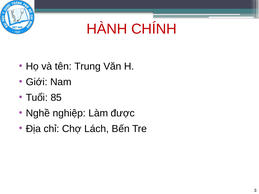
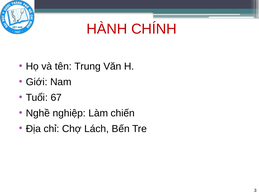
85: 85 -> 67 (56, 98)
được: được -> chiến (123, 113)
